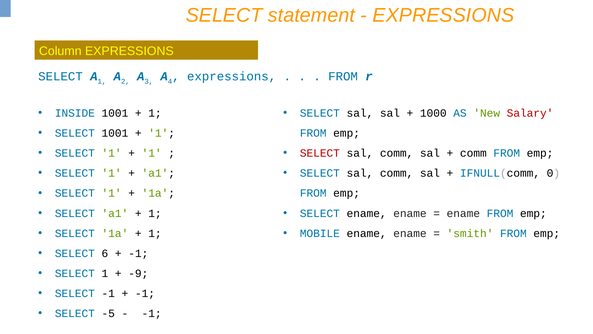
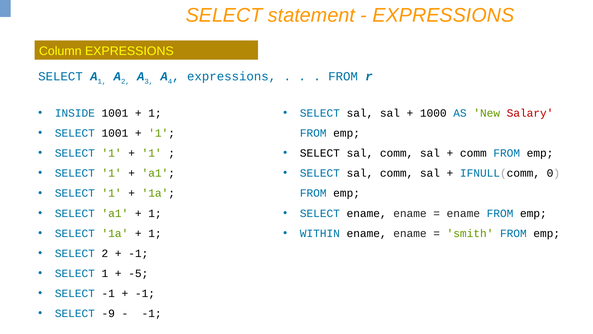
SELECT colour: red -> black (320, 153)
MOBILE: MOBILE -> WITHIN (320, 233)
SELECT 6: 6 -> 2 (105, 253)
-9: -9 -> -5 (138, 273)
-5: -5 -> -9 (108, 313)
